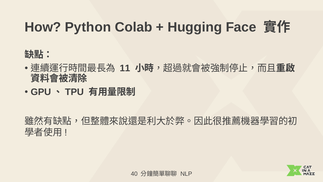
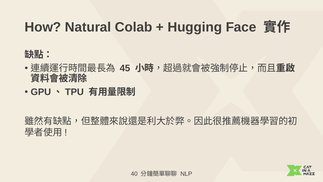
Python: Python -> Natural (88, 27)
11: 11 -> 45 (125, 68)
